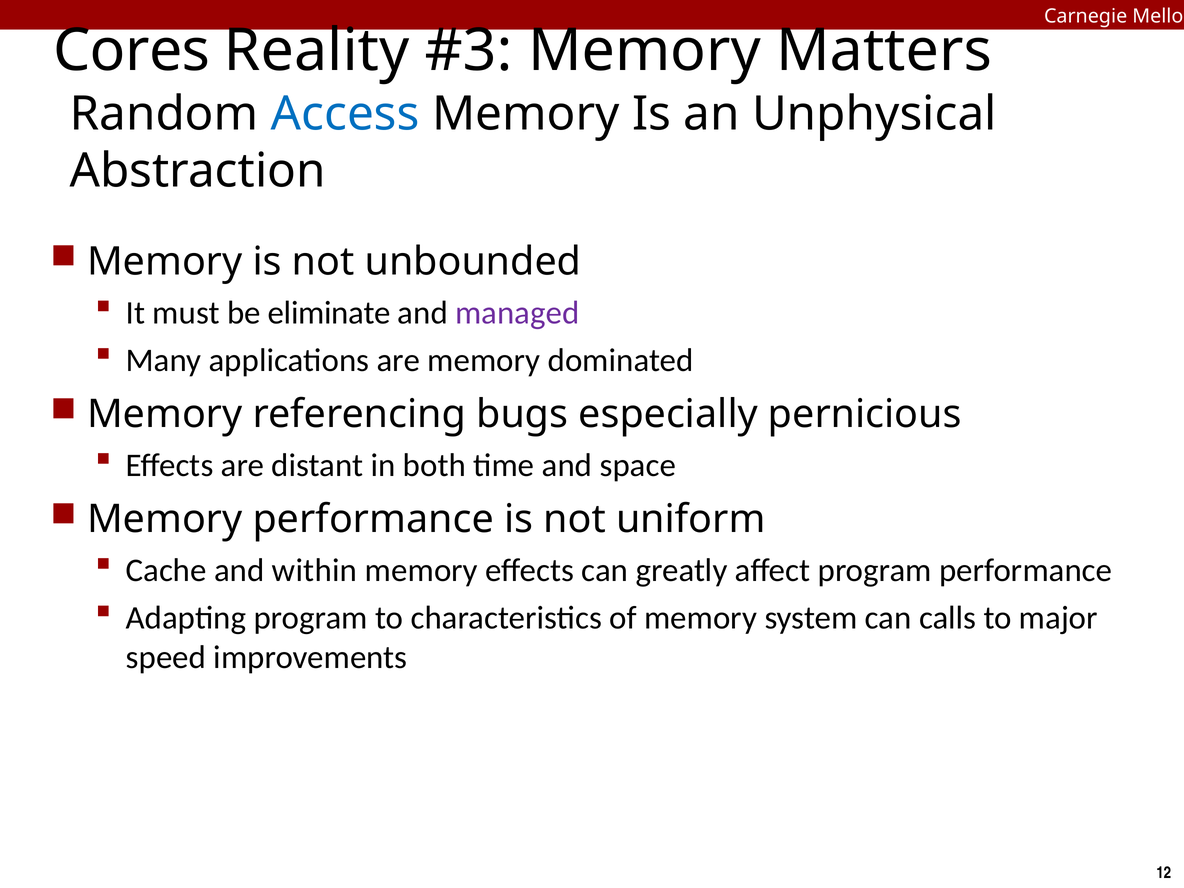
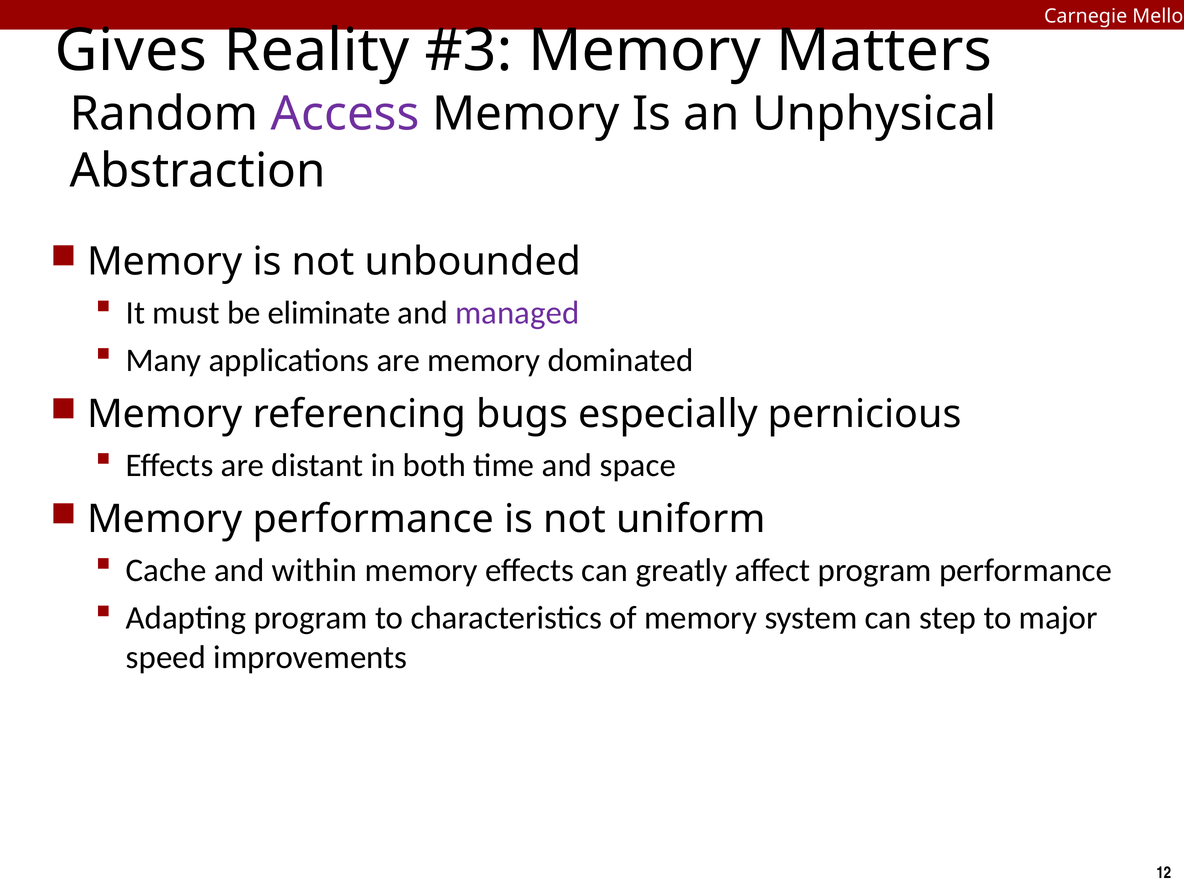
Cores: Cores -> Gives (131, 50)
Access colour: blue -> purple (345, 114)
calls: calls -> step (948, 618)
